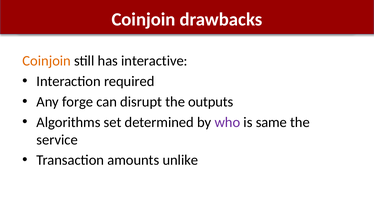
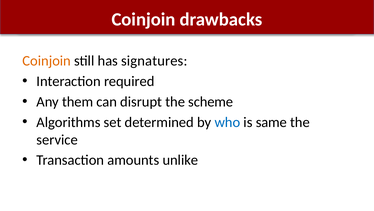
interactive: interactive -> signatures (154, 61)
forge: forge -> them (78, 101)
outputs: outputs -> scheme (211, 101)
who colour: purple -> blue (227, 122)
